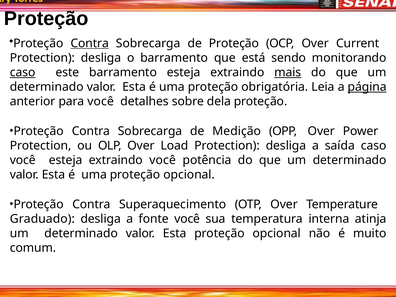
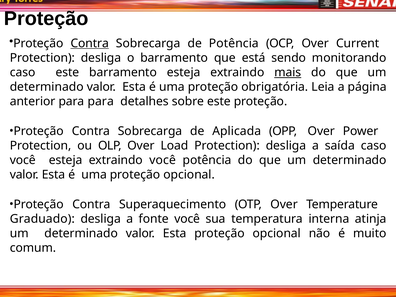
de Proteção: Proteção -> Potência (234, 43)
caso underline: present -> none (23, 72)
página underline: present -> none (367, 87)
para você: você -> para (101, 101)
sobre dela: dela -> este (219, 101)
Medição: Medição -> Aplicada (237, 131)
